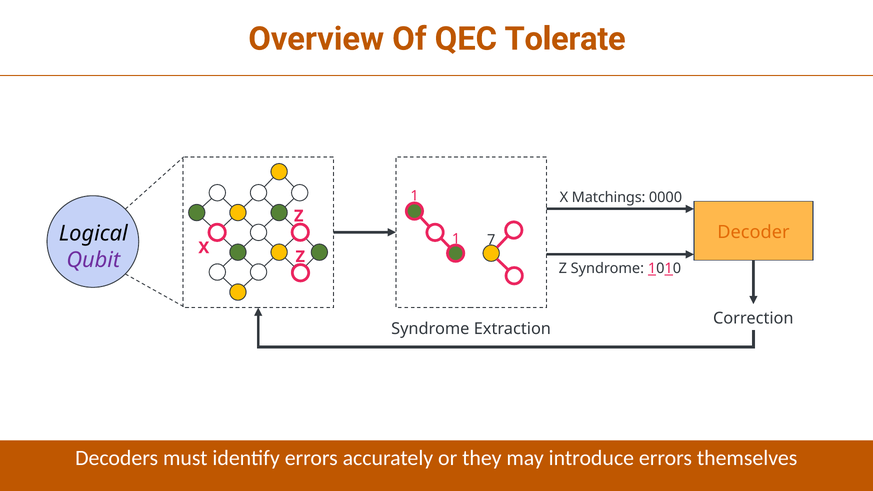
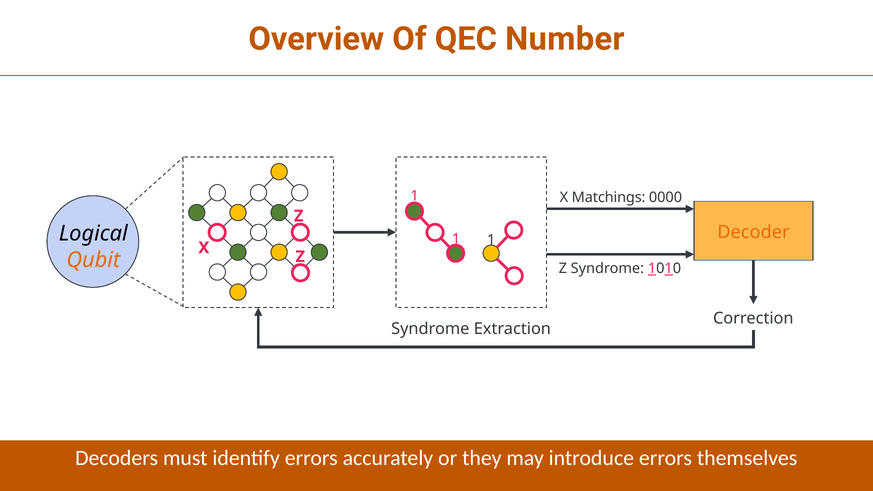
Tolerate: Tolerate -> Number (565, 39)
7: 7 -> 1 (491, 240)
Qubit colour: purple -> orange (93, 260)
